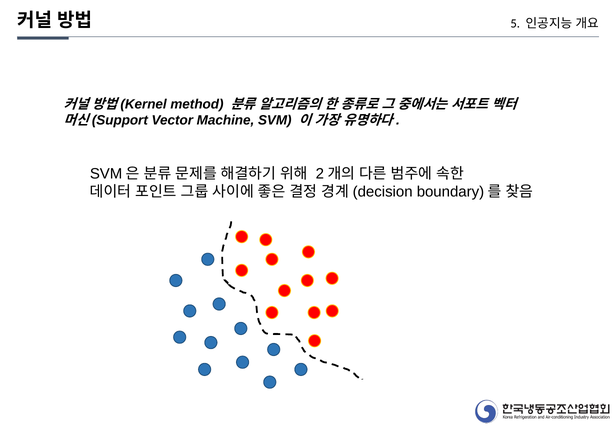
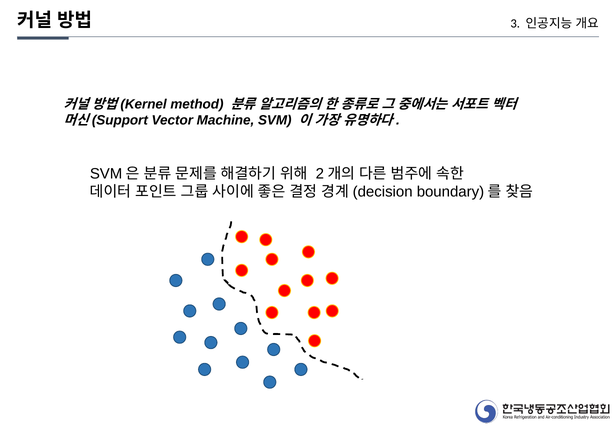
5: 5 -> 3 (515, 23)
